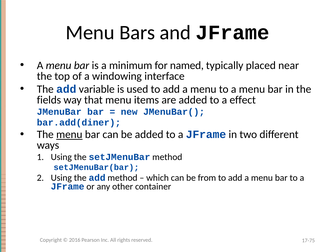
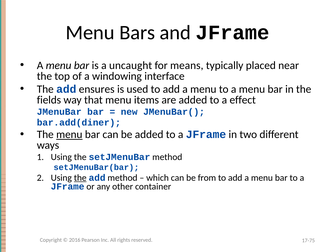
minimum: minimum -> uncaught (131, 65)
named: named -> means (187, 65)
variable: variable -> ensures (97, 89)
the underline: none -> present (80, 177)
